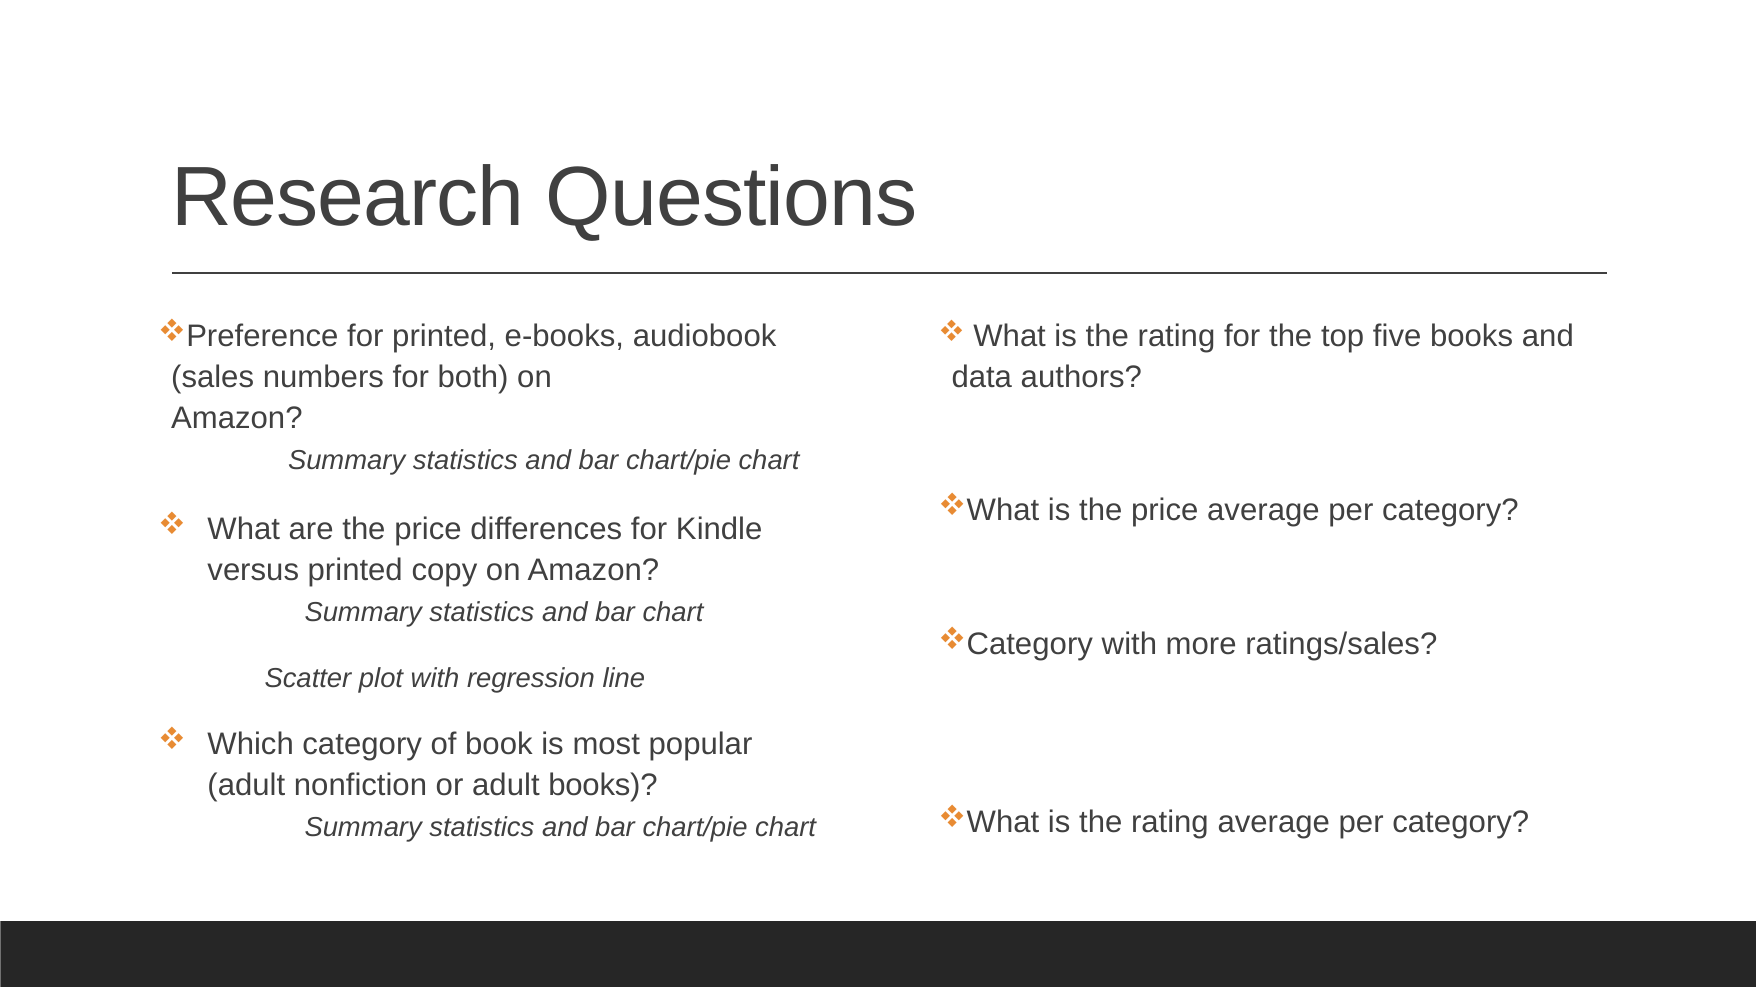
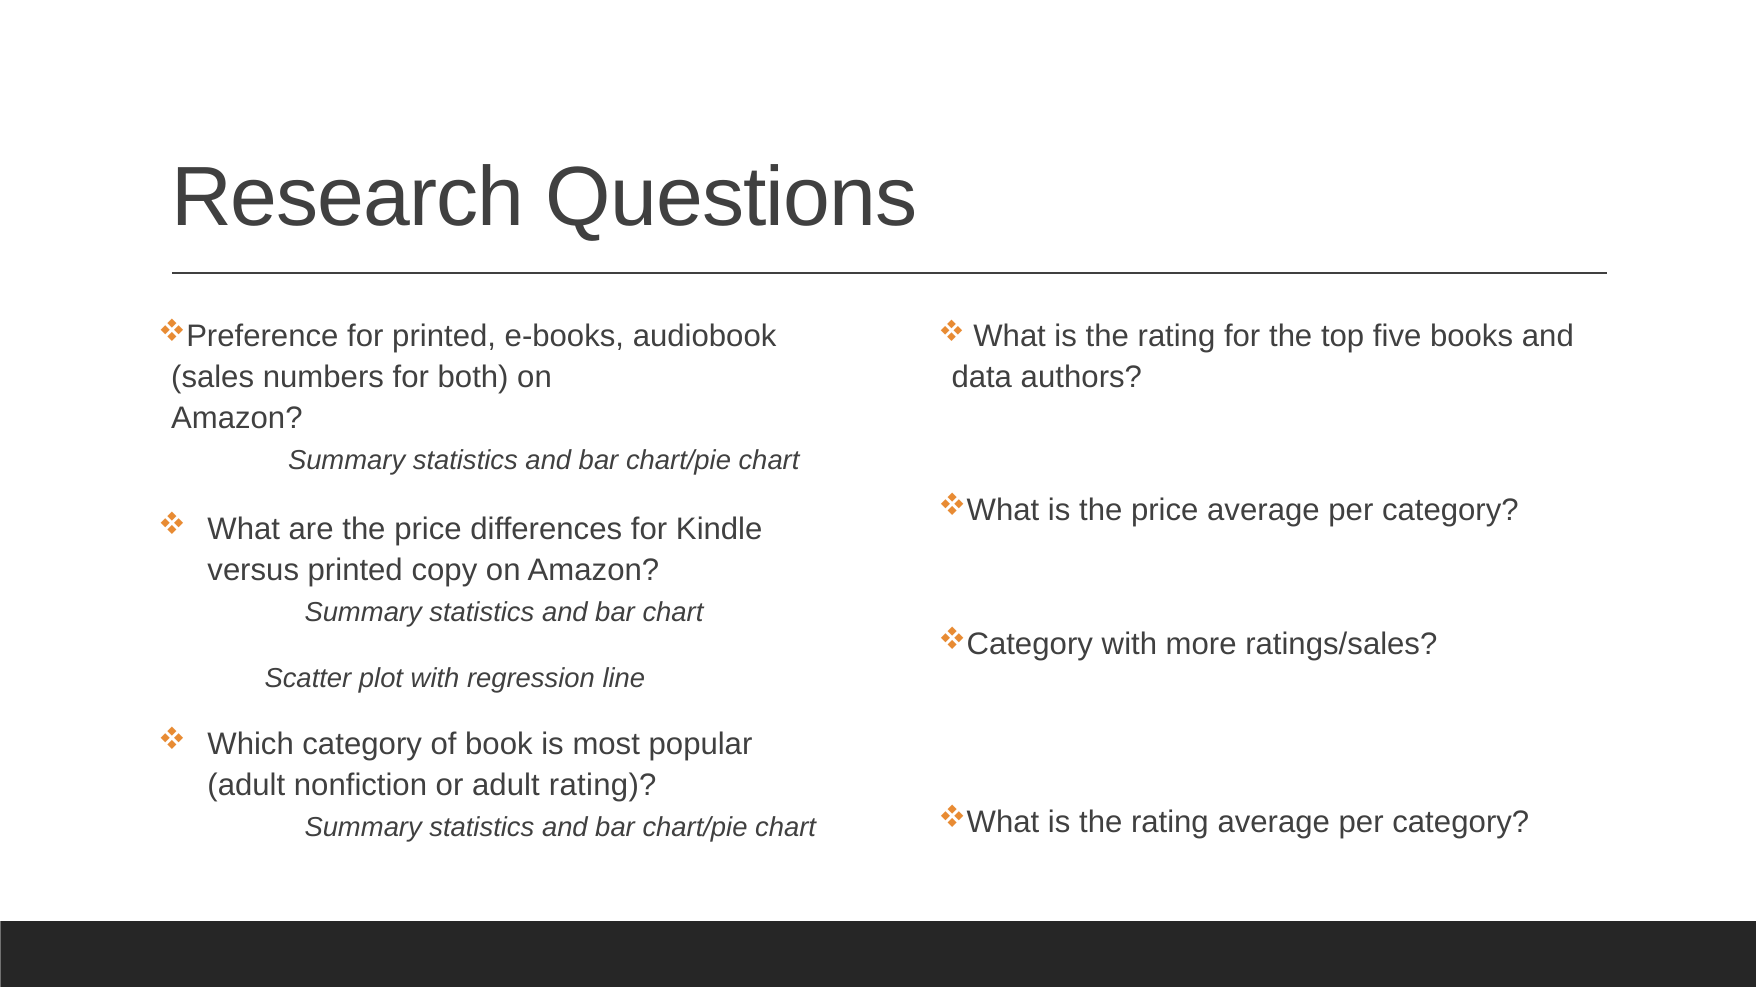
adult books: books -> rating (603, 786)
